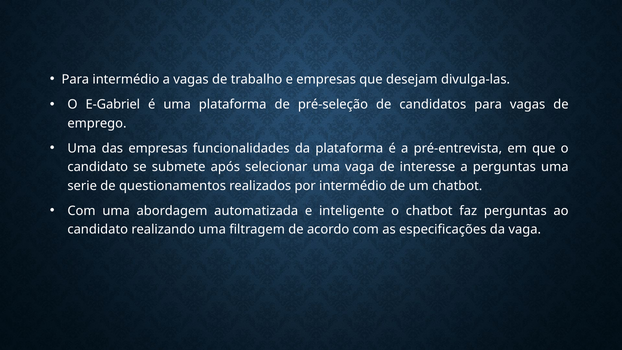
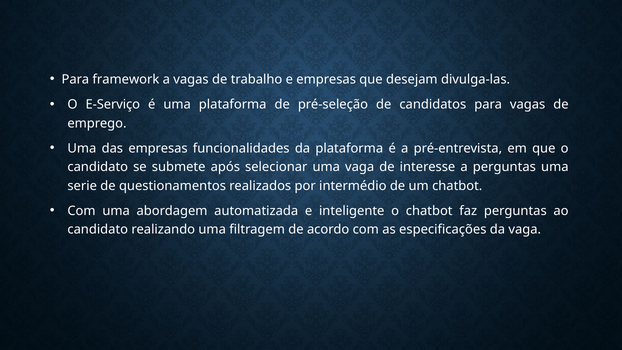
Para intermédio: intermédio -> framework (126, 79)
E-Gabriel: E-Gabriel -> E-Serviço (113, 105)
